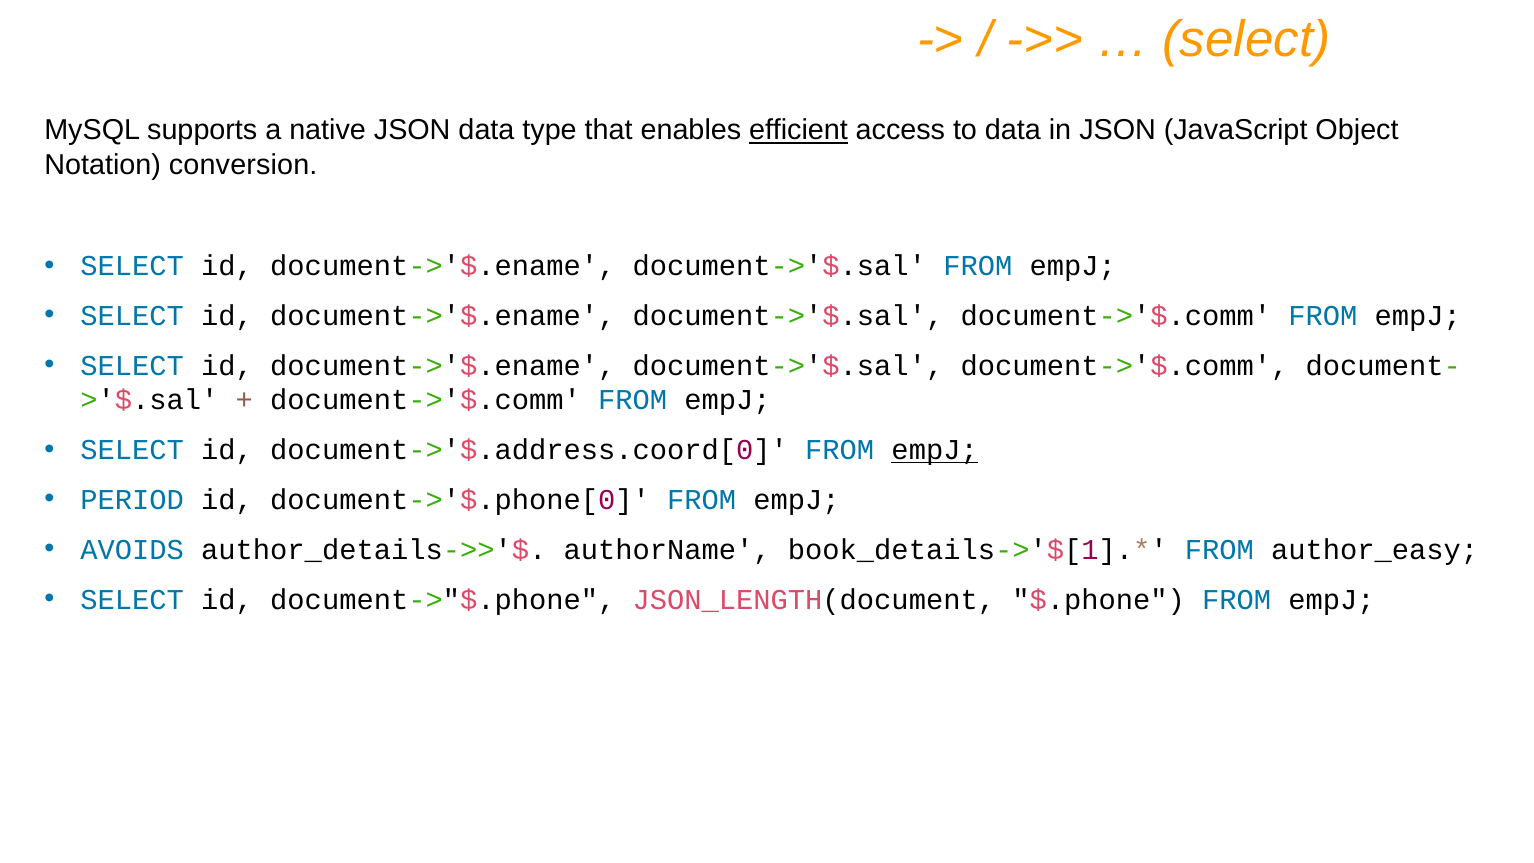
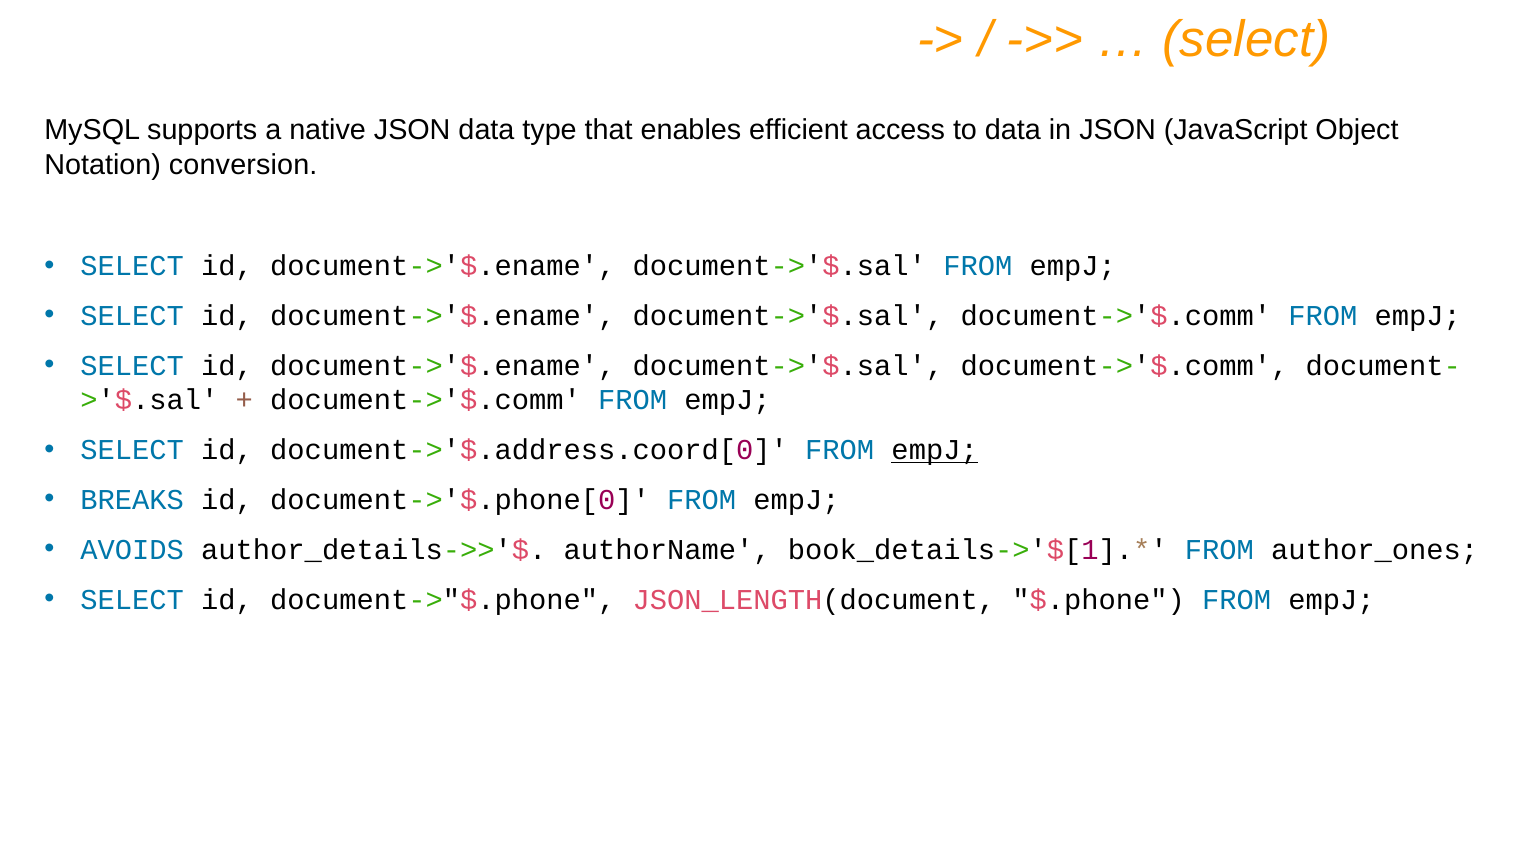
efficient underline: present -> none (798, 130)
PERIOD: PERIOD -> BREAKS (132, 500)
author_easy: author_easy -> author_ones (1375, 550)
